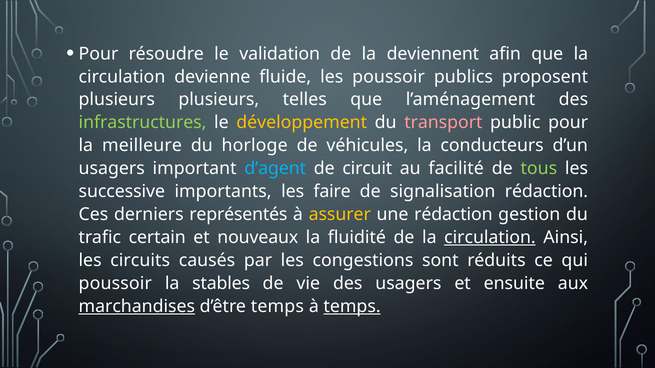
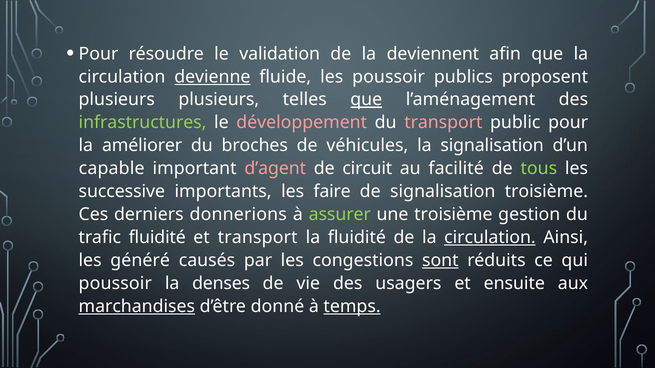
devienne underline: none -> present (212, 77)
que underline: none -> present (366, 100)
développement colour: yellow -> pink (302, 123)
meilleure: meilleure -> améliorer (142, 146)
horloge: horloge -> broches (255, 146)
la conducteurs: conducteurs -> signalisation (492, 146)
usagers: usagers -> capable (112, 169)
d’agent colour: light blue -> pink (275, 169)
signalisation rédaction: rédaction -> troisième (546, 192)
représentés: représentés -> donnerions (238, 215)
assurer colour: yellow -> light green (340, 215)
une rédaction: rédaction -> troisième (453, 215)
trafic certain: certain -> fluidité (157, 238)
et nouveaux: nouveaux -> transport (258, 238)
circuits: circuits -> généré (140, 261)
sont underline: none -> present (440, 261)
stables: stables -> denses (221, 284)
d’être temps: temps -> donné (277, 307)
